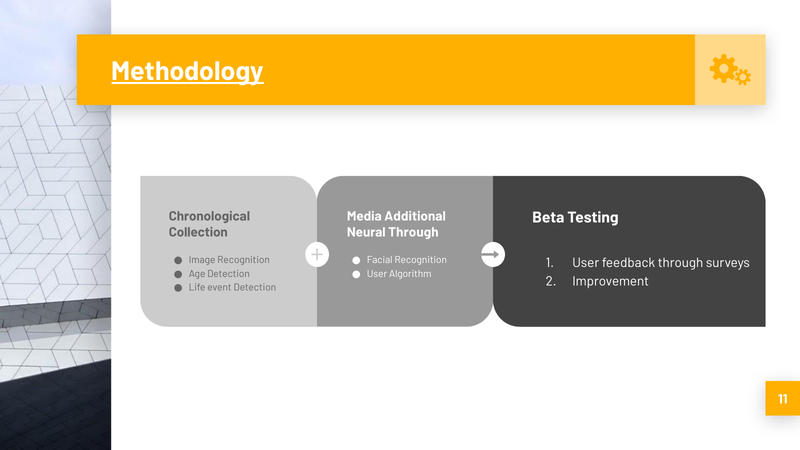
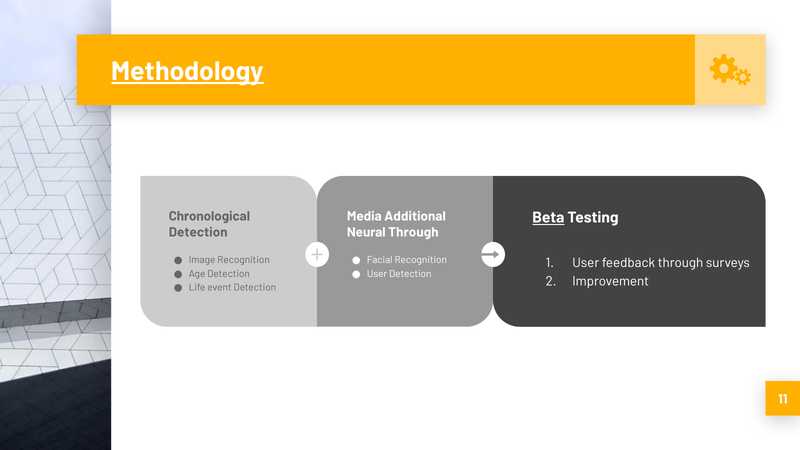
Beta underline: none -> present (548, 218)
Collection: Collection -> Detection (198, 232)
User Algorithm: Algorithm -> Detection (410, 274)
